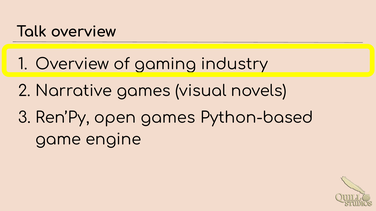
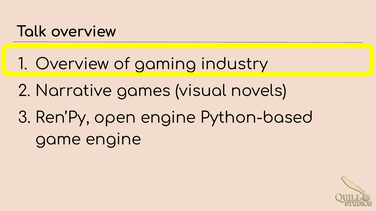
open games: games -> engine (168, 118)
